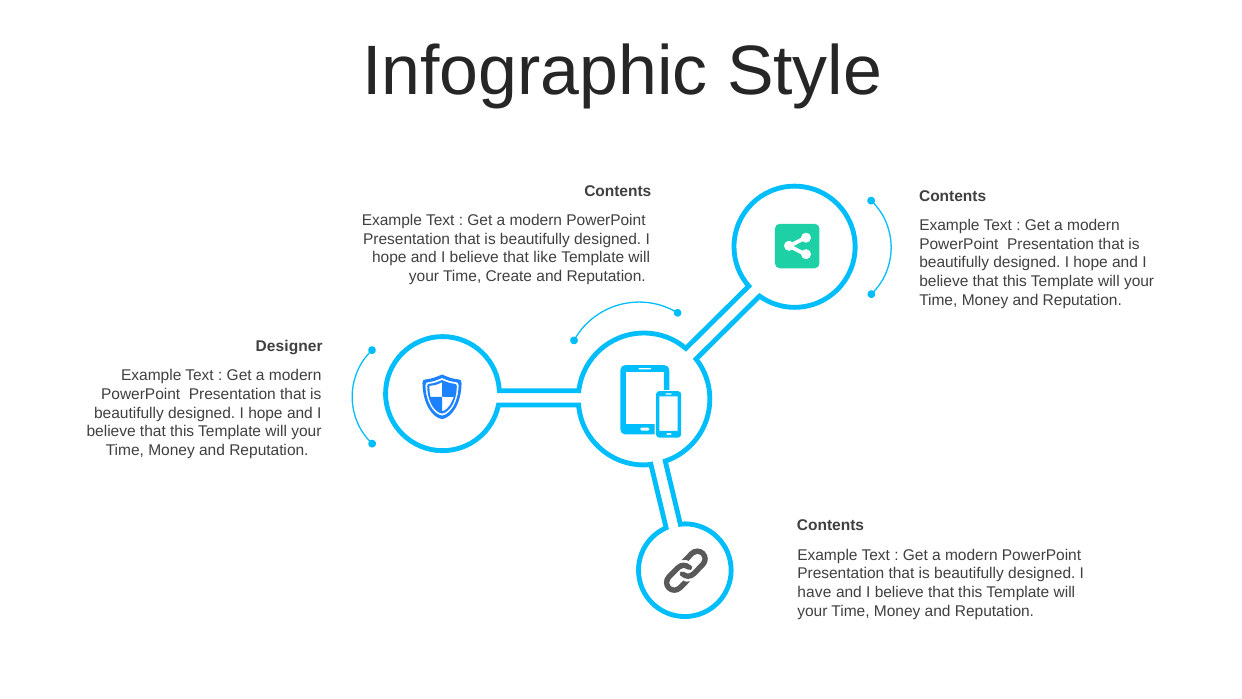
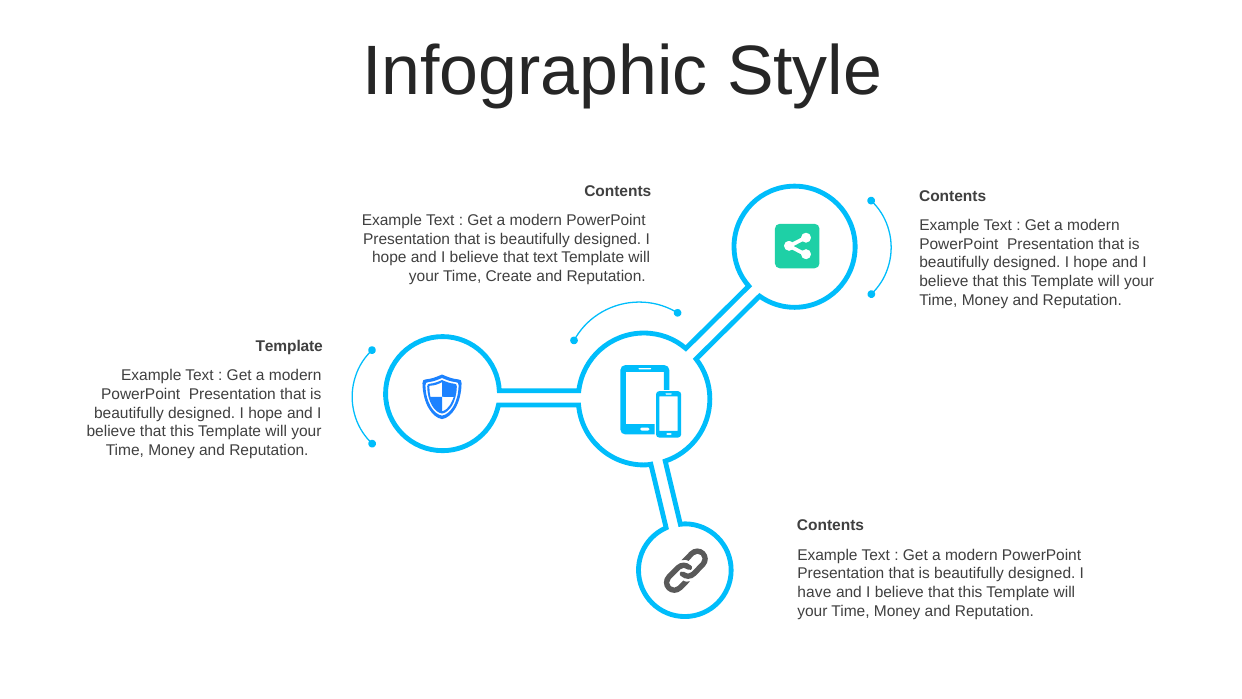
that like: like -> text (545, 258)
Designer: Designer -> Template (289, 346)
